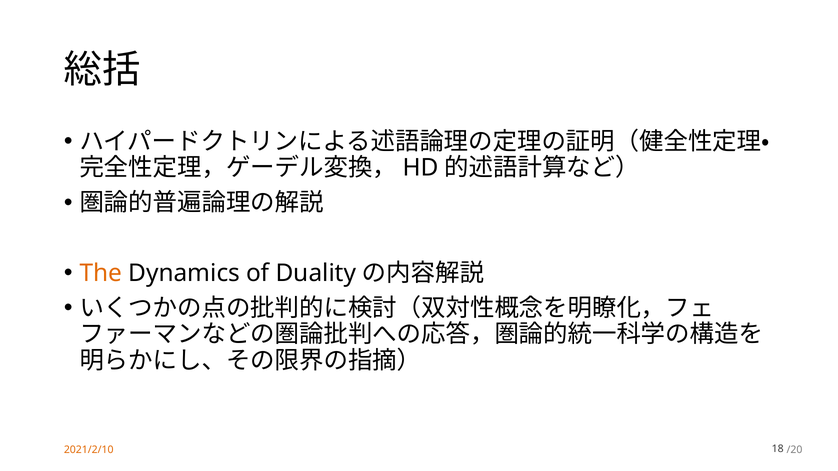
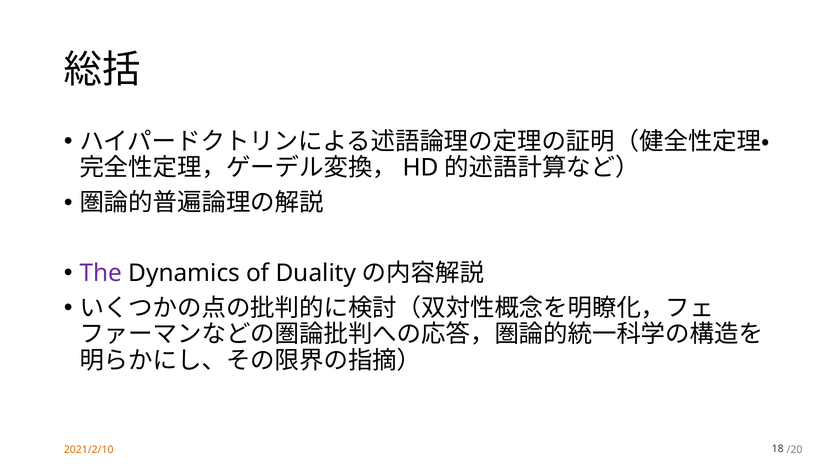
The colour: orange -> purple (101, 273)
